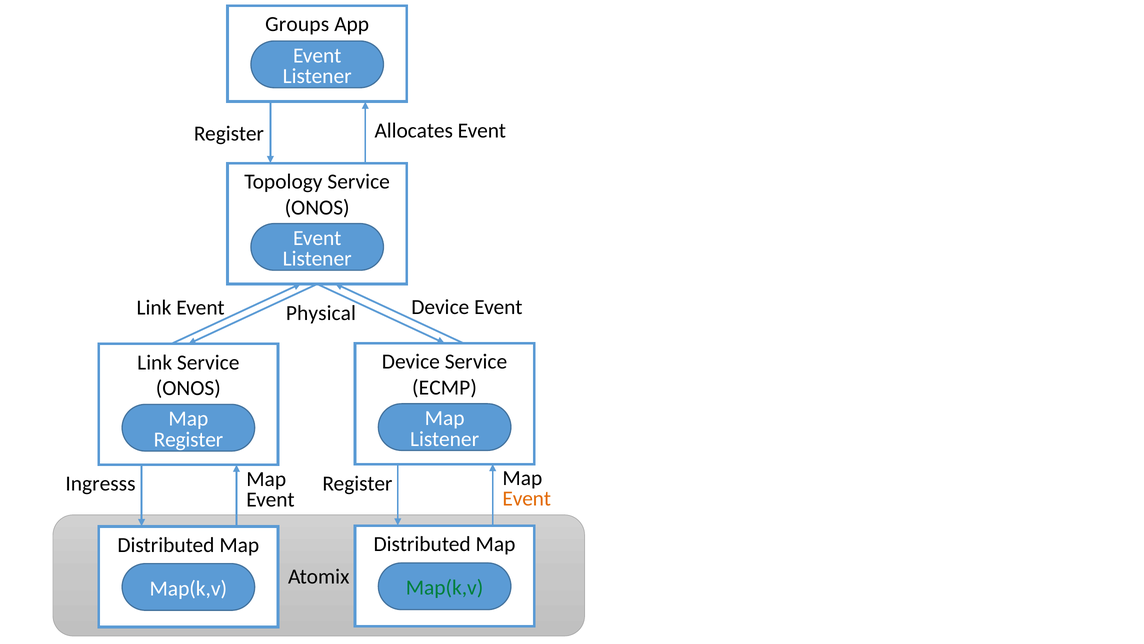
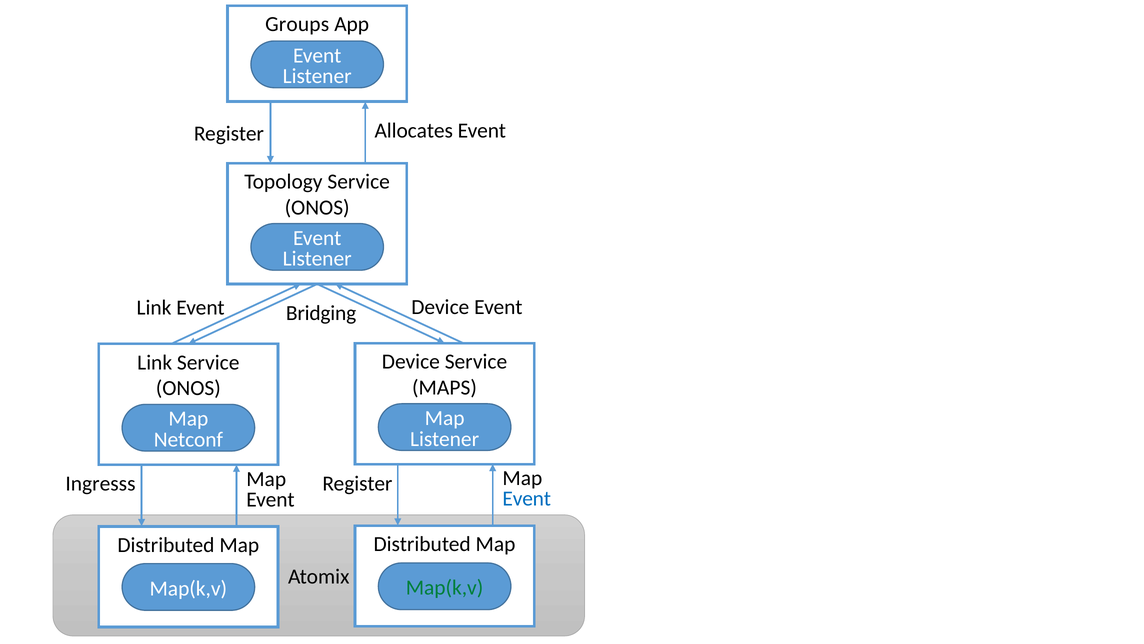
Physical: Physical -> Bridging (321, 313)
ECMP: ECMP -> MAPS (445, 387)
Register: Register -> Netconf (188, 439)
Event colour: orange -> blue (527, 498)
